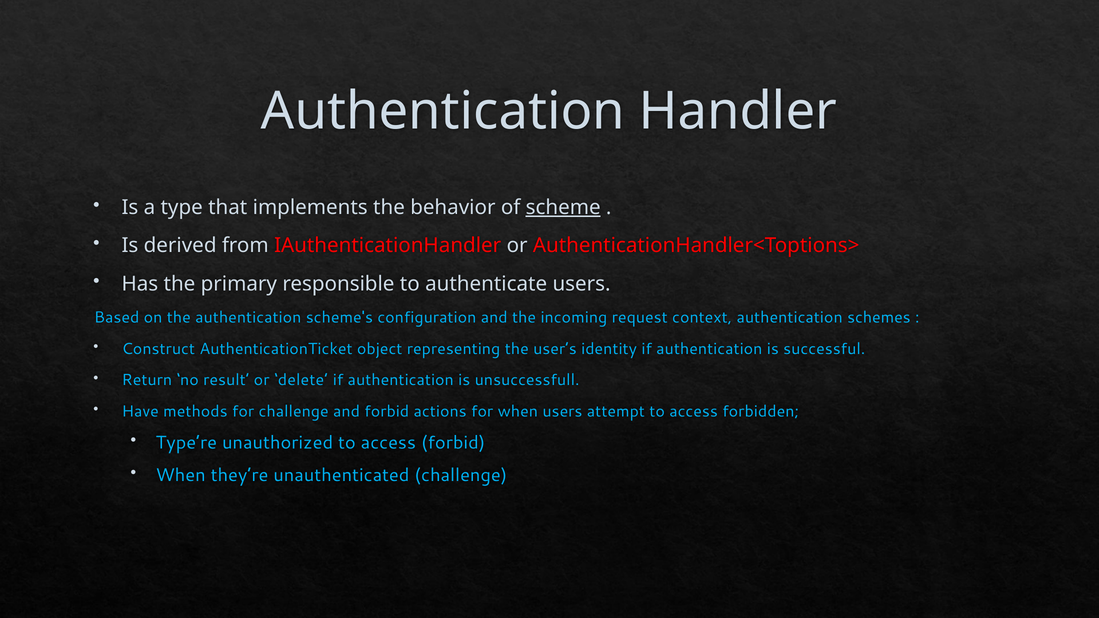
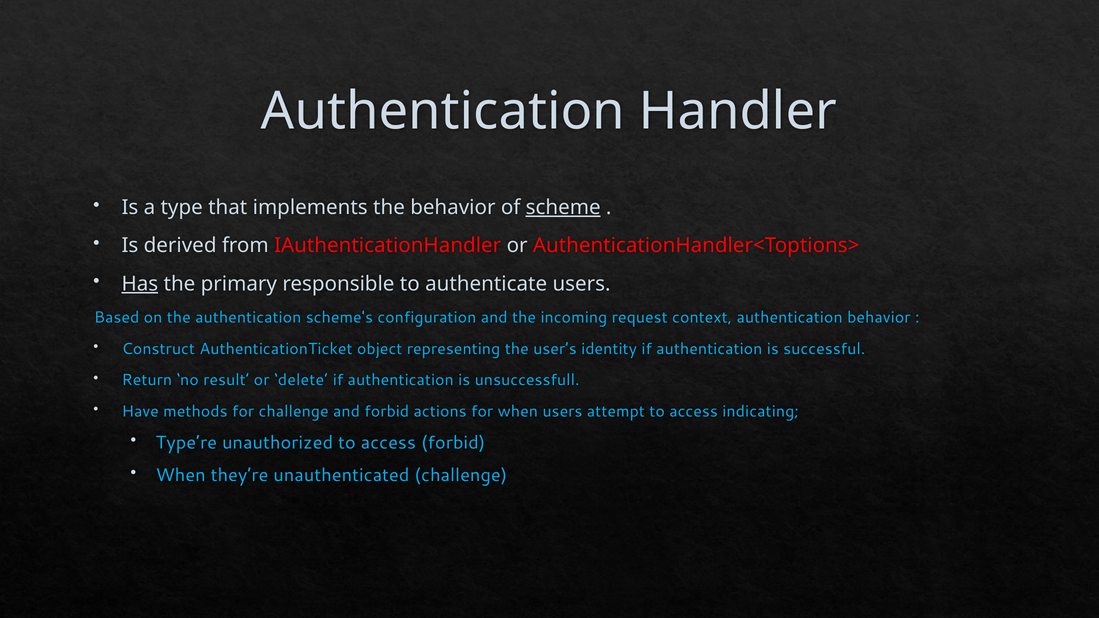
Has underline: none -> present (140, 284)
authentication schemes: schemes -> behavior (879, 318)
forbidden: forbidden -> indicating (761, 412)
